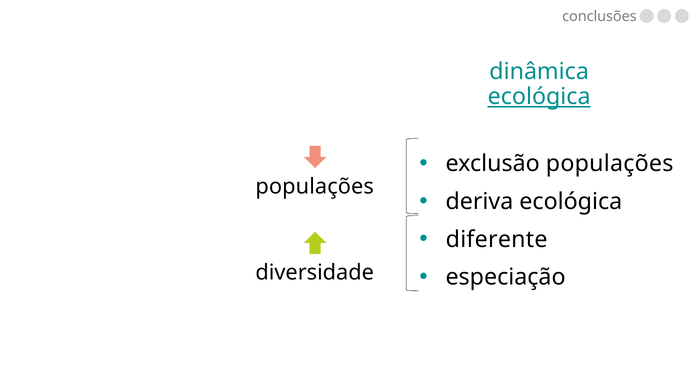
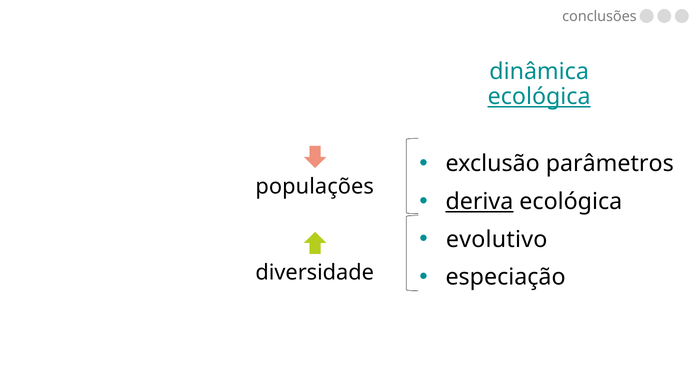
exclusão populações: populações -> parâmetros (610, 164)
deriva underline: none -> present (479, 202)
diferente: diferente -> evolutivo (497, 239)
